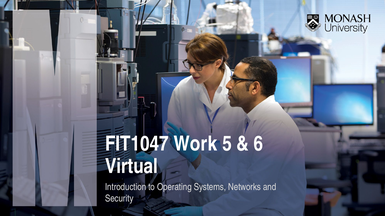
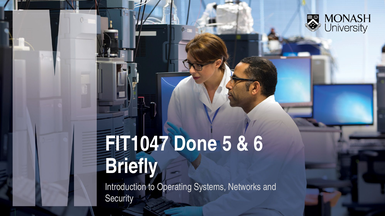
Work: Work -> Done (195, 144)
Virtual: Virtual -> Briefly (131, 167)
